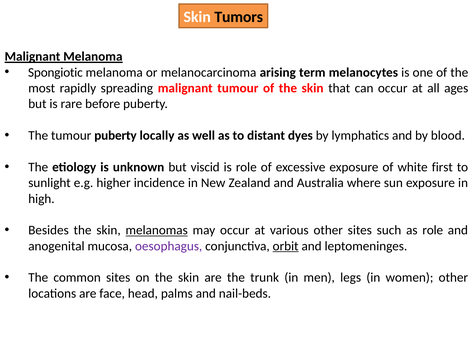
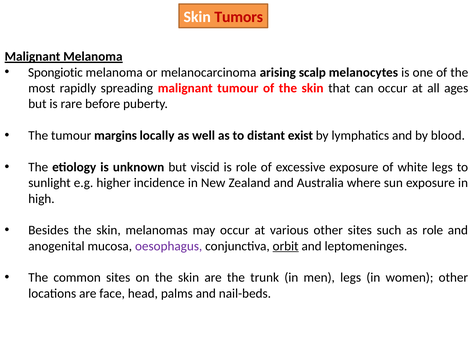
Tumors colour: black -> red (239, 17)
term: term -> scalp (312, 72)
tumour puberty: puberty -> margins (116, 135)
dyes: dyes -> exist (300, 135)
white first: first -> legs (442, 167)
melanomas underline: present -> none (157, 230)
